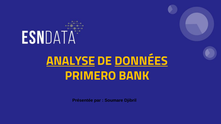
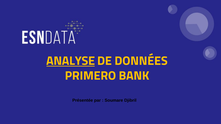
DONNÉES underline: present -> none (141, 61)
